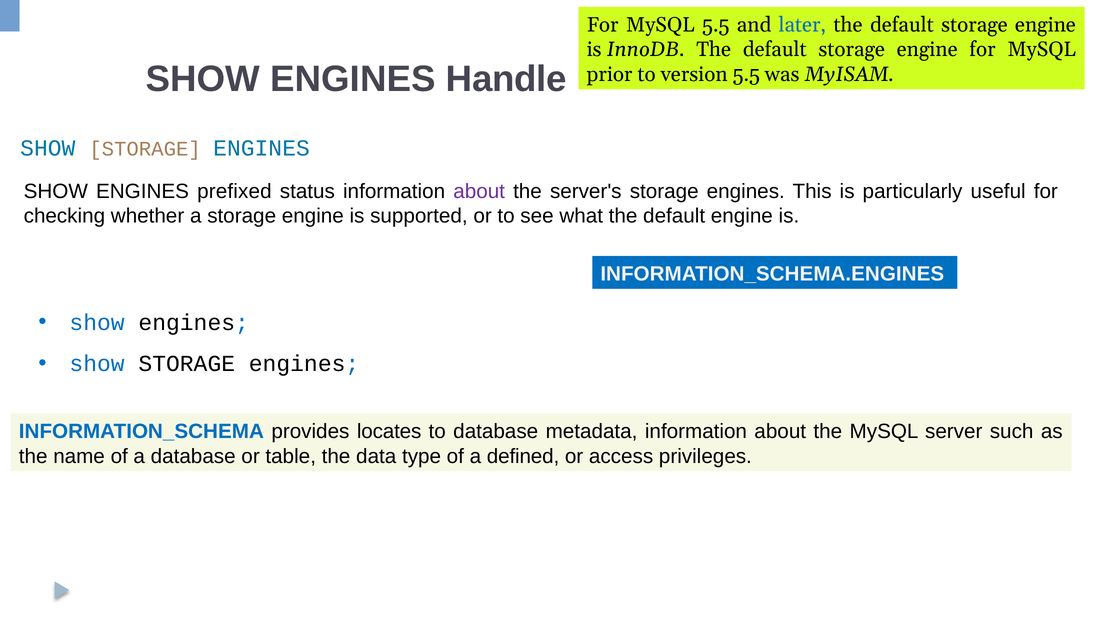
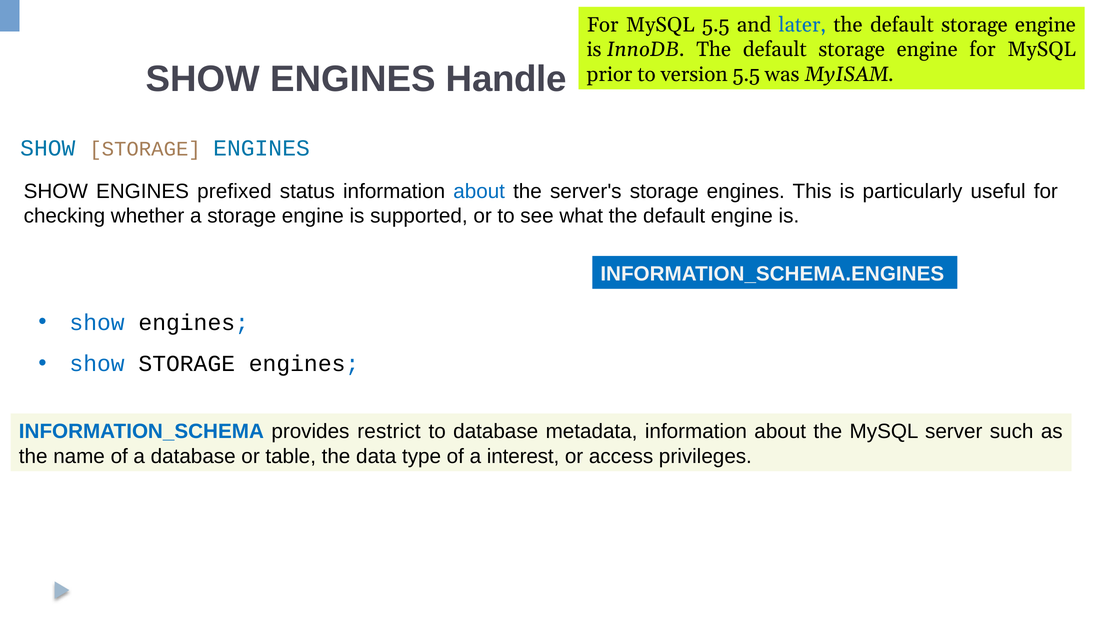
about colour: purple -> blue (479, 191)
locates: locates -> restrict (389, 431)
defined: defined -> interest (523, 456)
